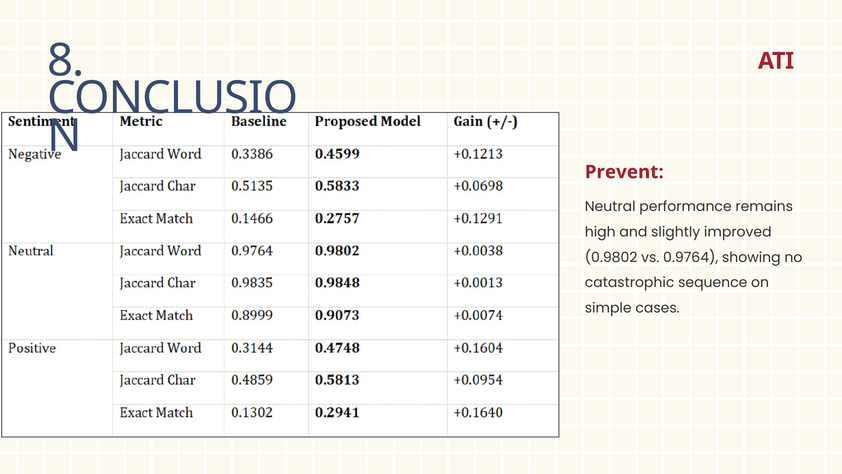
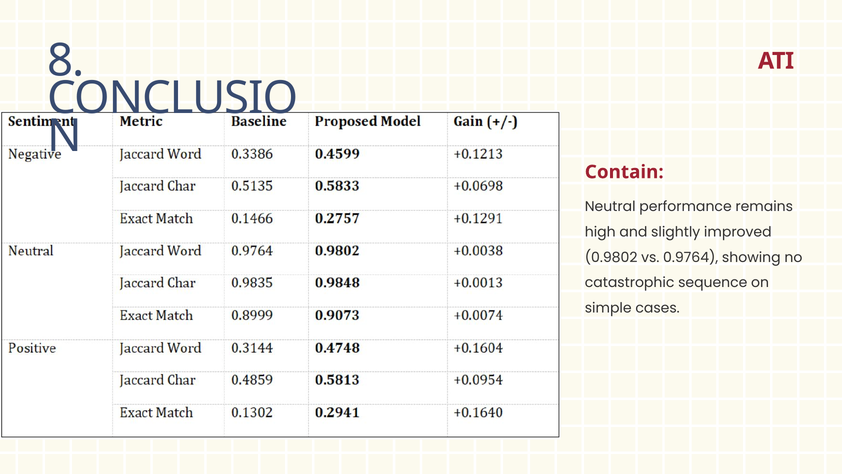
Prevent: Prevent -> Contain (624, 172)
